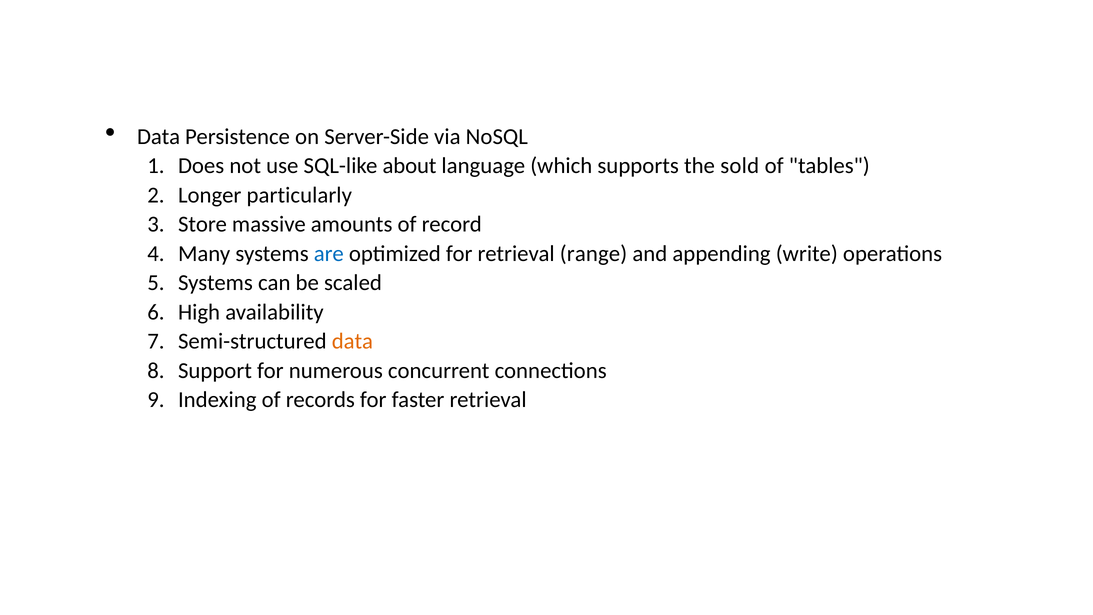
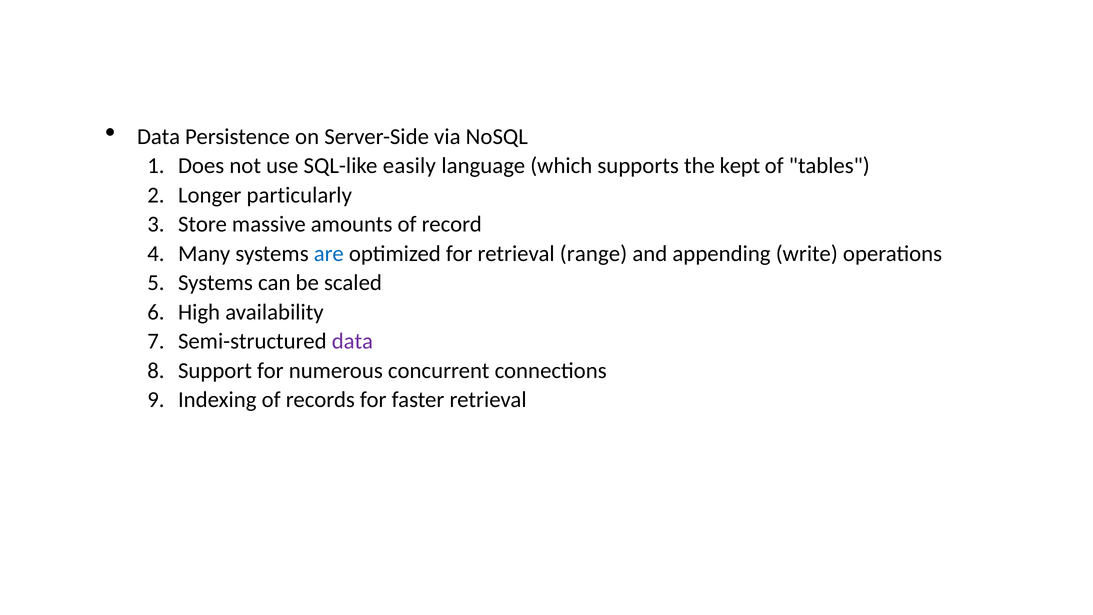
about: about -> easily (409, 166)
sold: sold -> kept (740, 166)
data colour: orange -> purple (352, 341)
